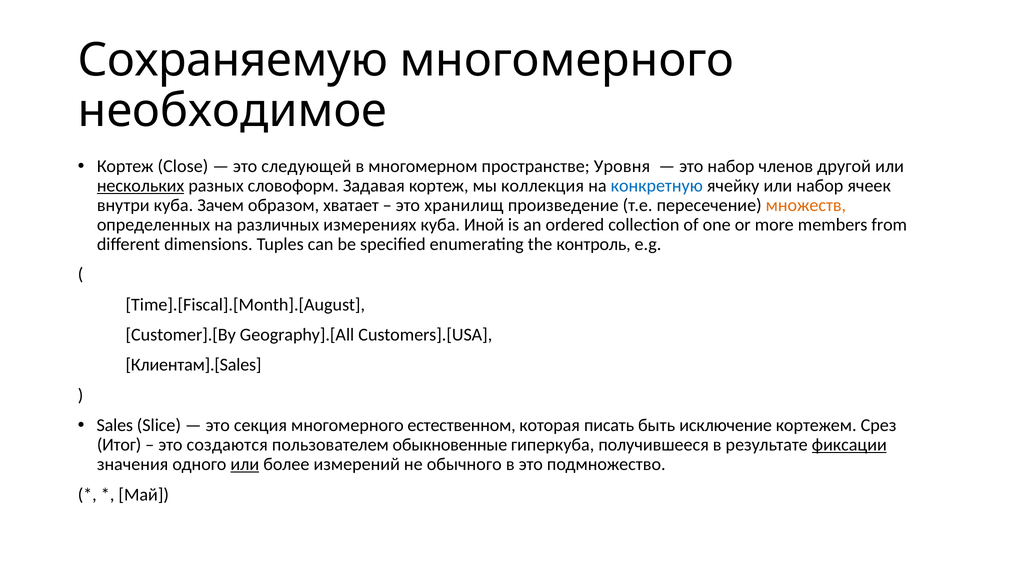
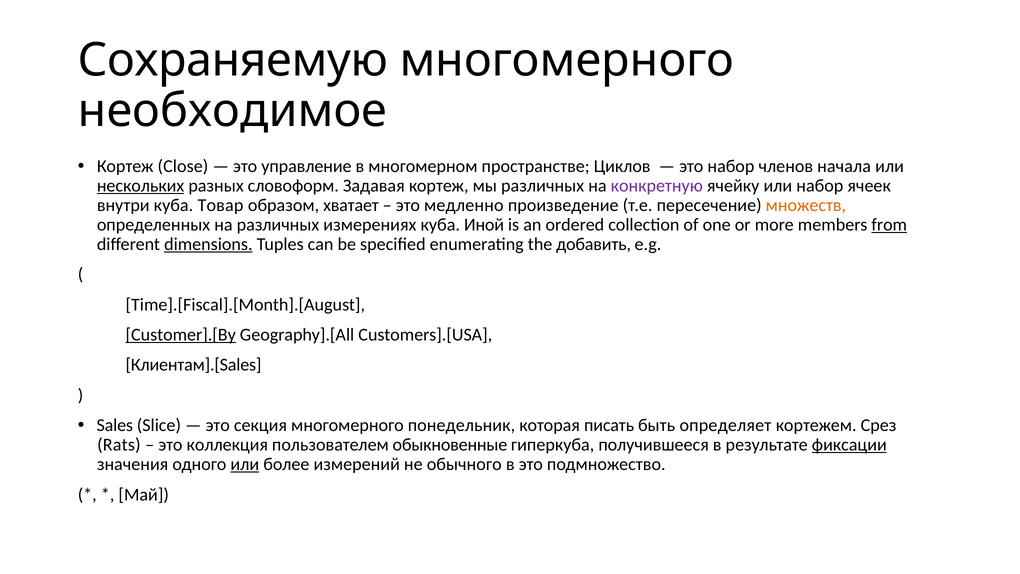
следующей: следующей -> управление (306, 166)
Уровня: Уровня -> Циклов (622, 166)
другой: другой -> начала (844, 166)
мы коллекция: коллекция -> различных (543, 186)
конкретную colour: blue -> purple (657, 186)
Зачем: Зачем -> Товар (220, 205)
хранилищ: хранилищ -> медленно (464, 205)
from underline: none -> present (889, 225)
dimensions underline: none -> present (208, 244)
контроль: контроль -> добавить (594, 244)
Customer].[By underline: none -> present (181, 335)
естественном: естественном -> понедельник (461, 425)
исключение: исключение -> определяет (725, 425)
Итог: Итог -> Rats (119, 445)
создаются: создаются -> коллекция (227, 445)
